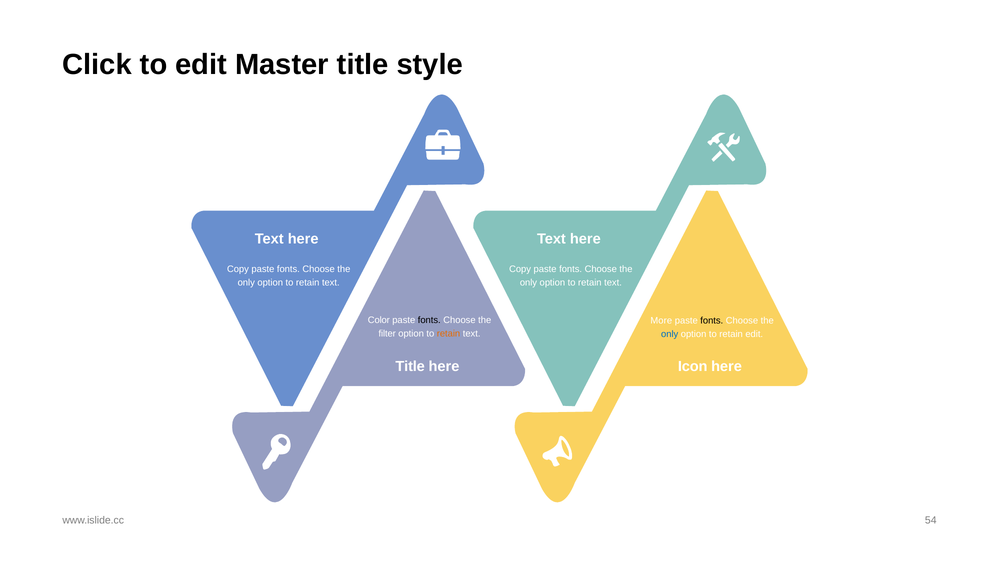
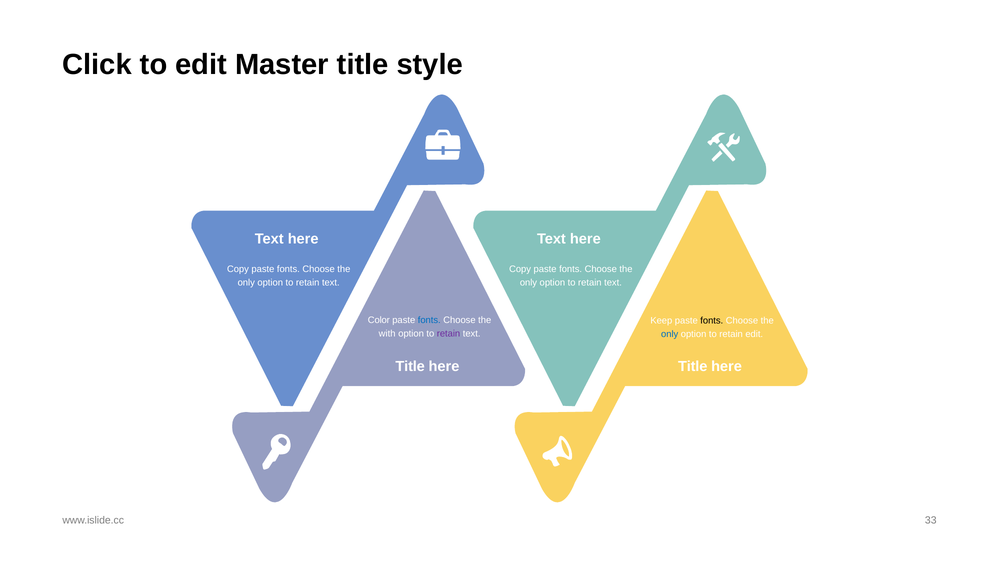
fonts colour: black -> blue (429, 320)
More: More -> Keep (661, 320)
filter: filter -> with (387, 334)
retain colour: orange -> purple (448, 334)
Icon: Icon -> Title (693, 366)
54: 54 -> 33 (931, 520)
